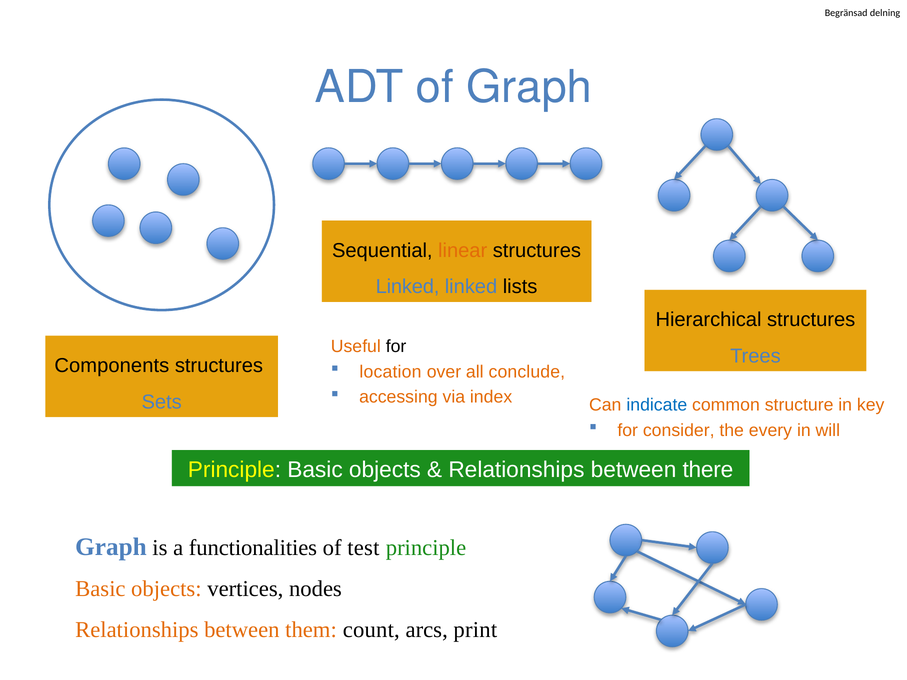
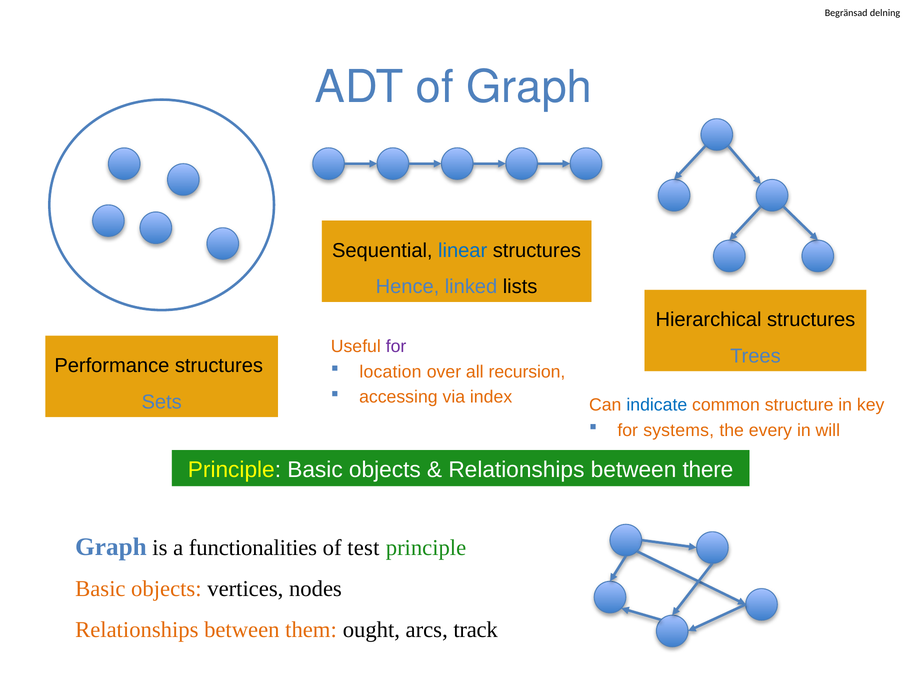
linear colour: orange -> blue (463, 251)
Linked: Linked -> Hence (407, 287)
for colour: black -> purple (396, 346)
Components: Components -> Performance (112, 366)
conclude: conclude -> recursion (527, 372)
consider: consider -> systems (679, 431)
count: count -> ought (371, 630)
print: print -> track (476, 630)
